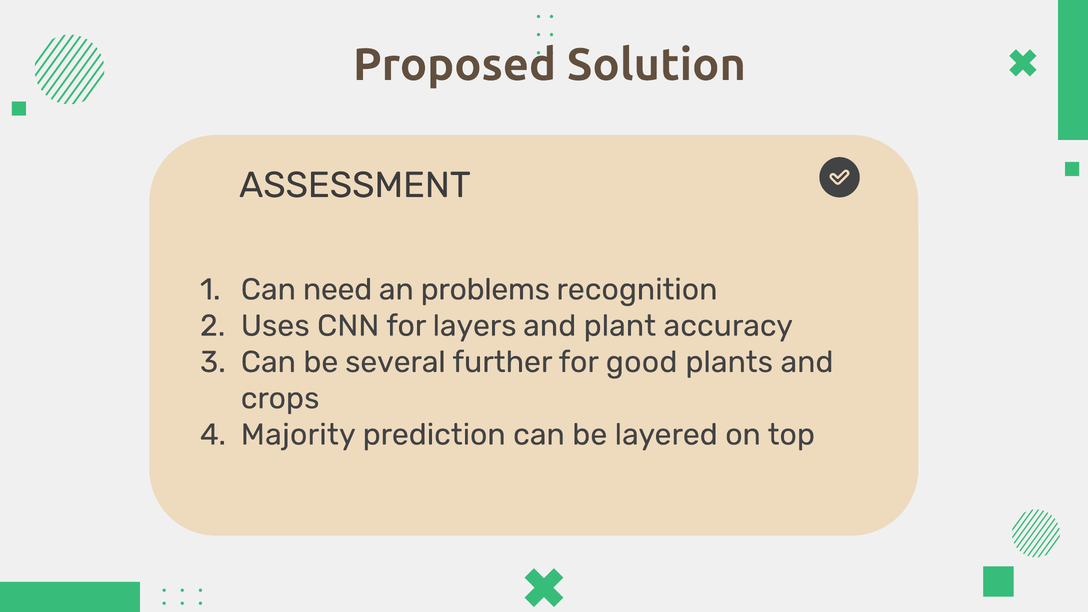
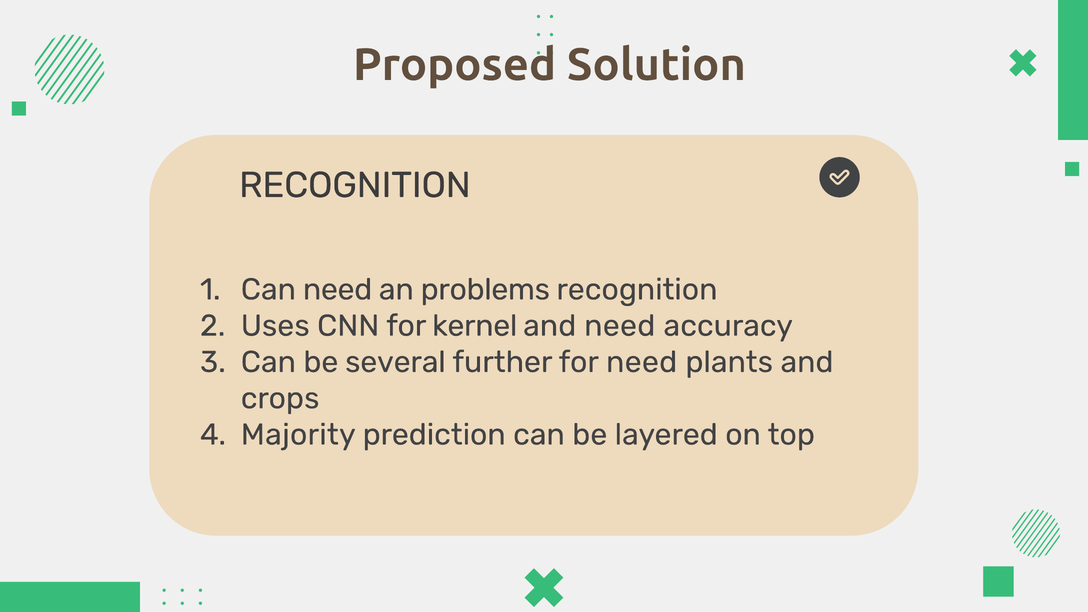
ASSESSMENT: ASSESSMENT -> RECOGNITION (355, 185)
layers: layers -> kernel (475, 326)
and plant: plant -> need (620, 326)
for good: good -> need (642, 362)
